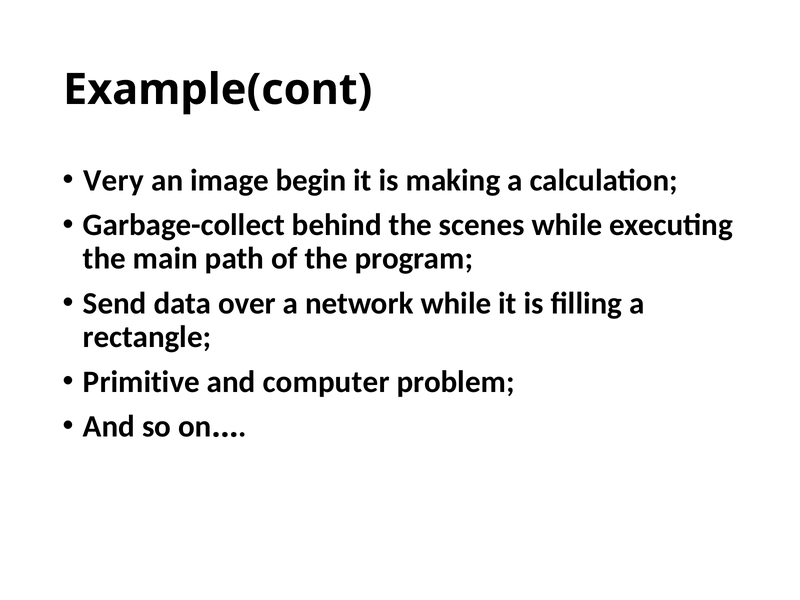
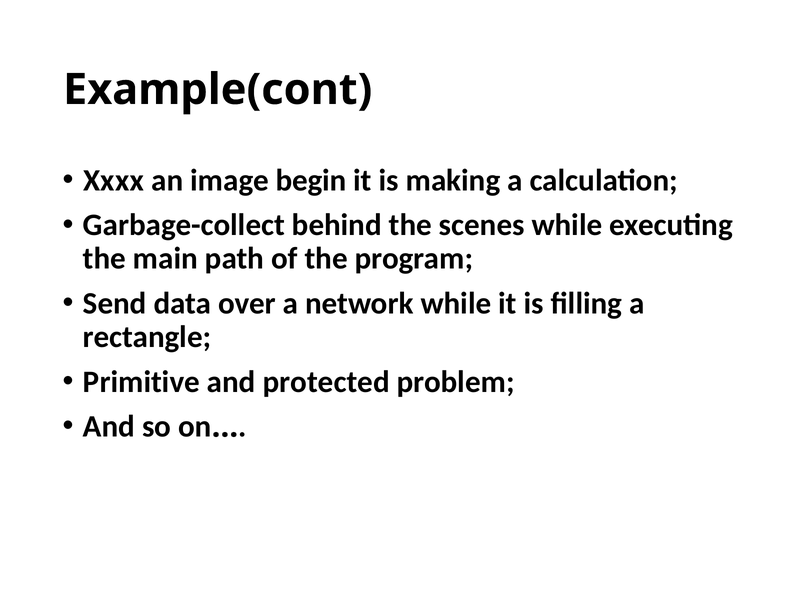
Very: Very -> Xxxx (114, 180)
computer: computer -> protected (326, 382)
